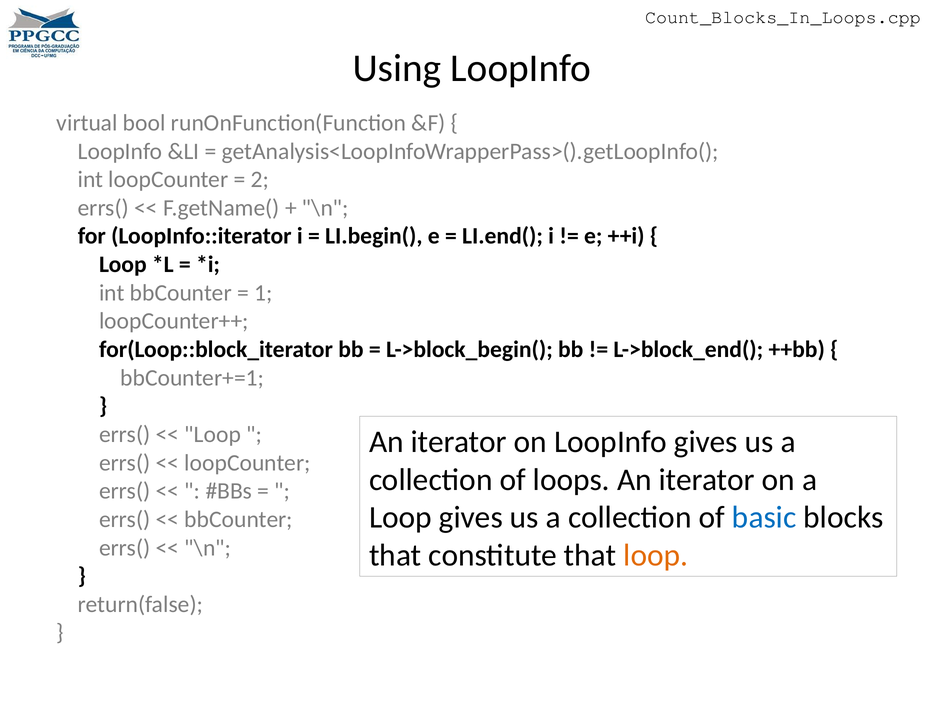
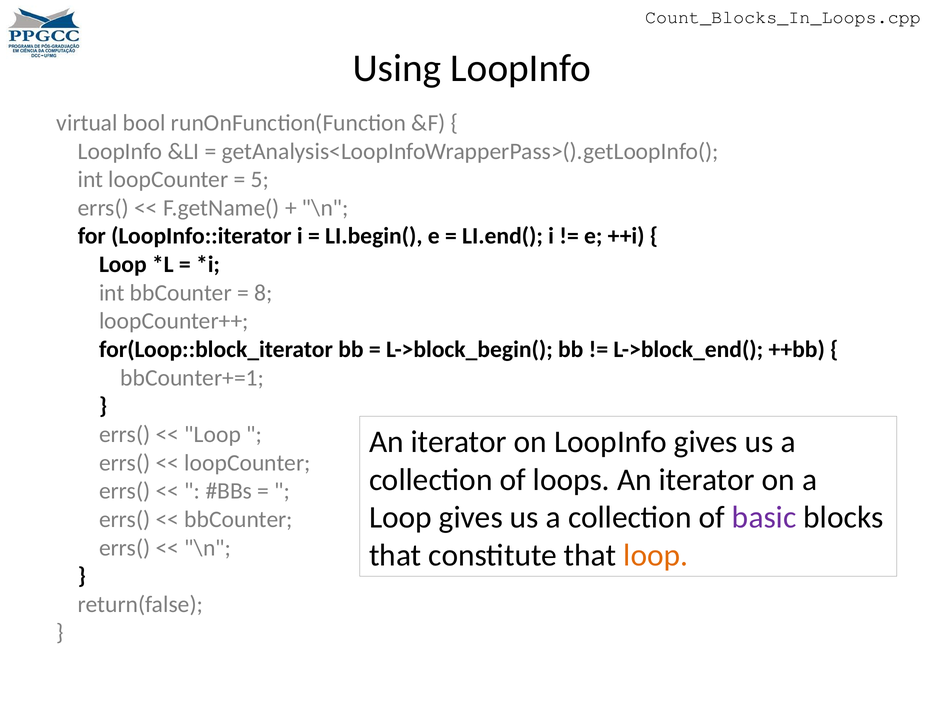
2: 2 -> 5 (260, 180)
1: 1 -> 8 (263, 293)
basic colour: blue -> purple (764, 517)
